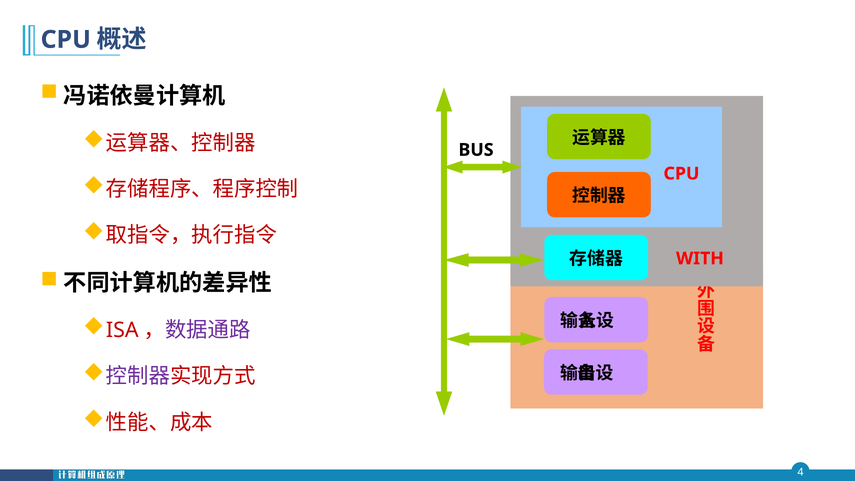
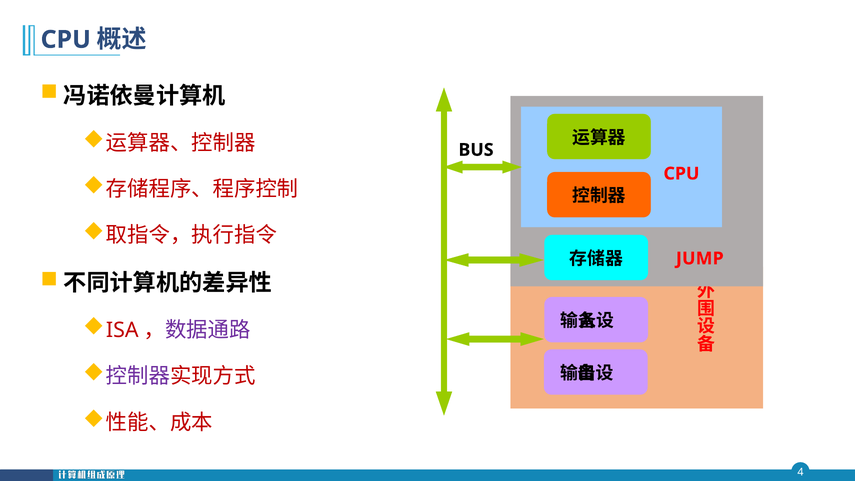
WITH: WITH -> JUMP (700, 258)
